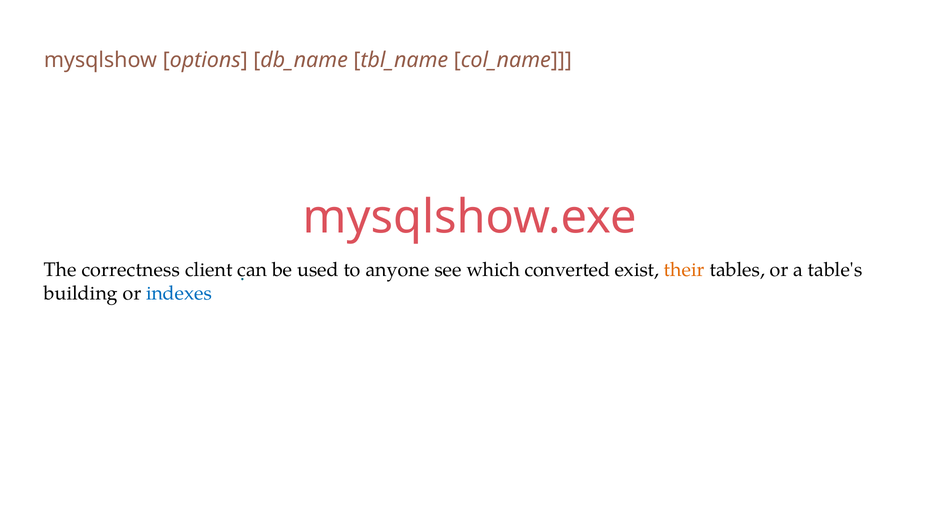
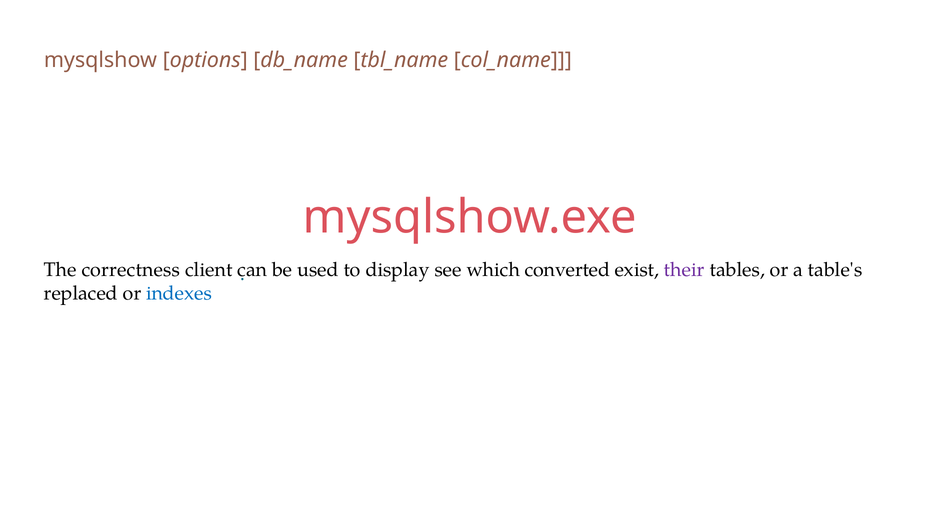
anyone: anyone -> display (398, 270)
their colour: orange -> purple (684, 270)
building: building -> replaced (81, 293)
